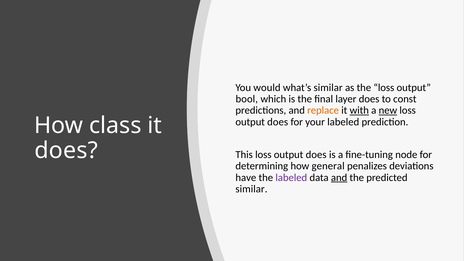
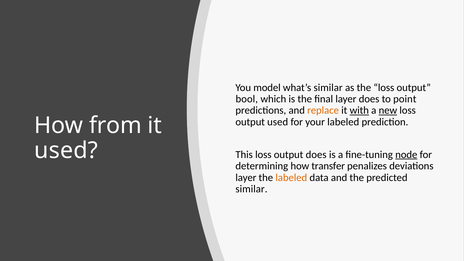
would: would -> model (267, 88)
const: const -> point (405, 99)
does: does -> used (278, 122)
class: class -> from (115, 126)
does: does -> used (66, 151)
node underline: none -> present (406, 155)
general: general -> transfer (328, 166)
have: have -> layer (246, 177)
labeled colour: purple -> orange (291, 177)
and underline: present -> none (339, 177)
